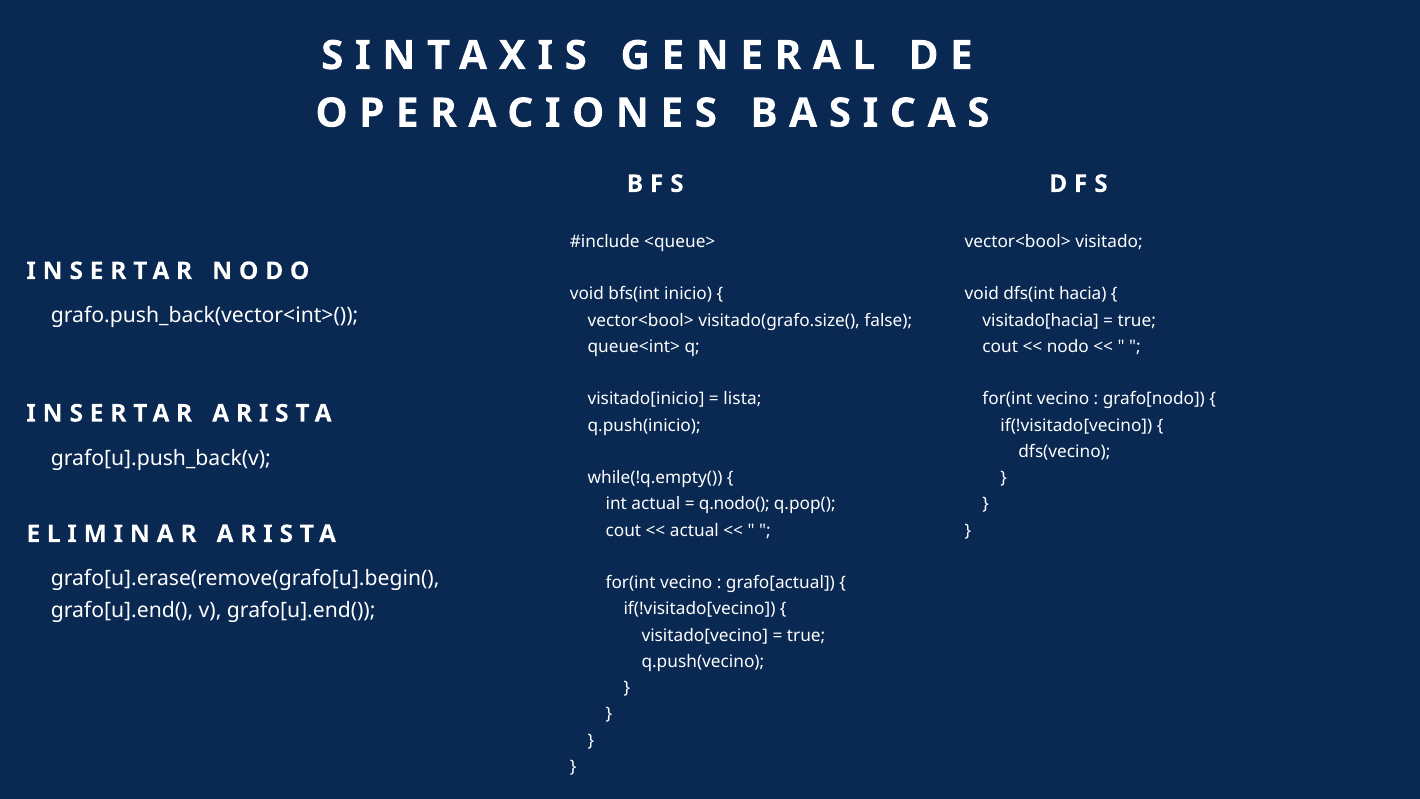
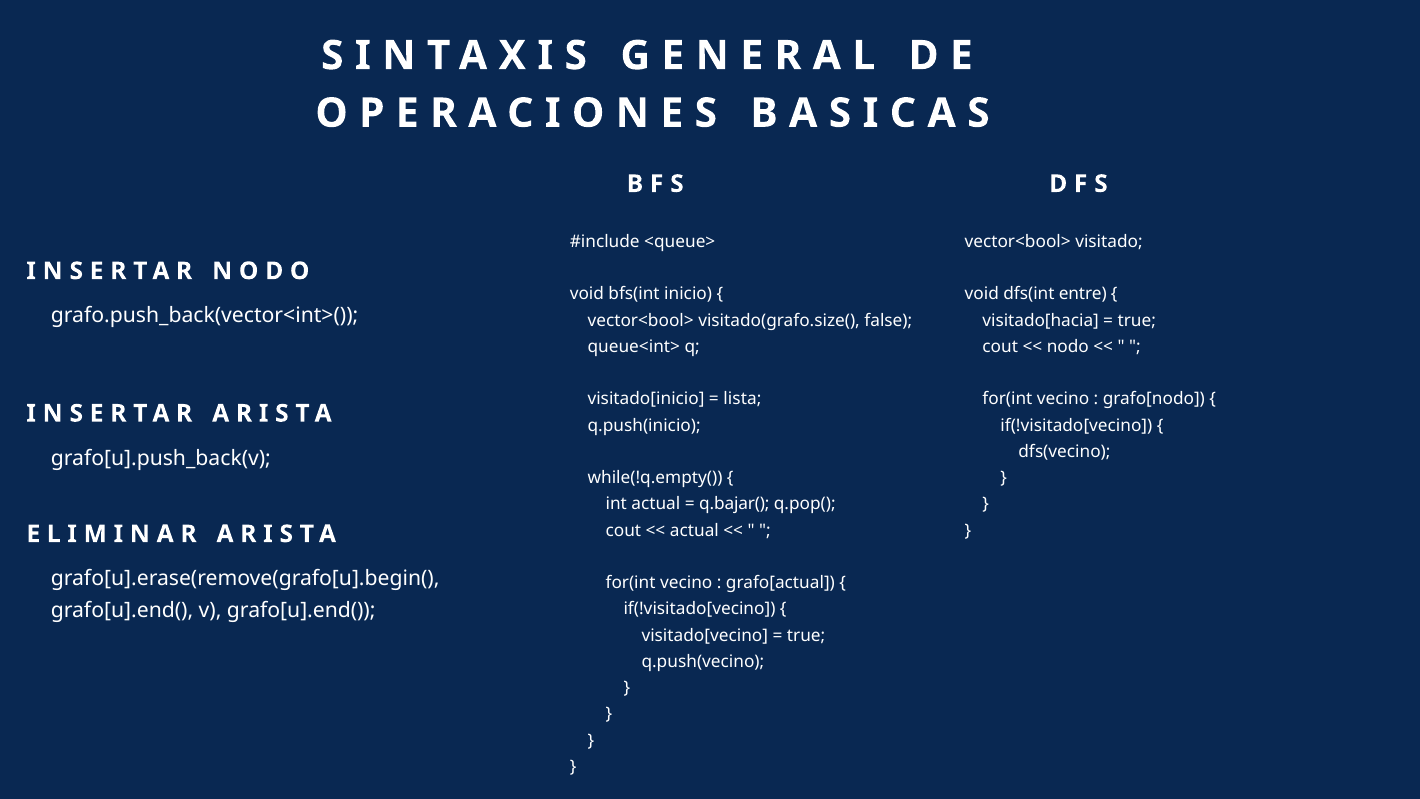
hacia: hacia -> entre (1083, 294)
q.nodo(: q.nodo( -> q.bajar( (734, 504)
